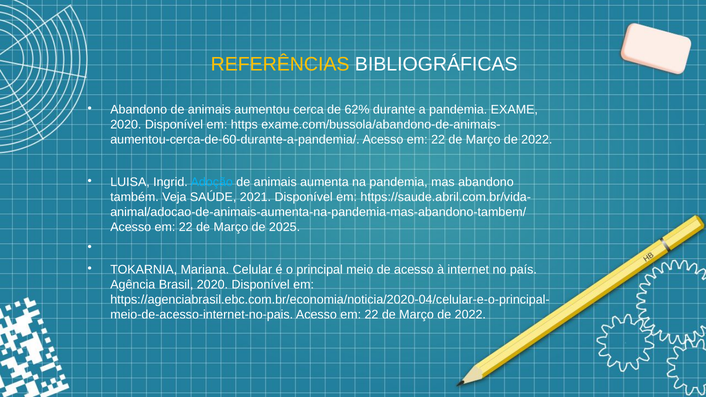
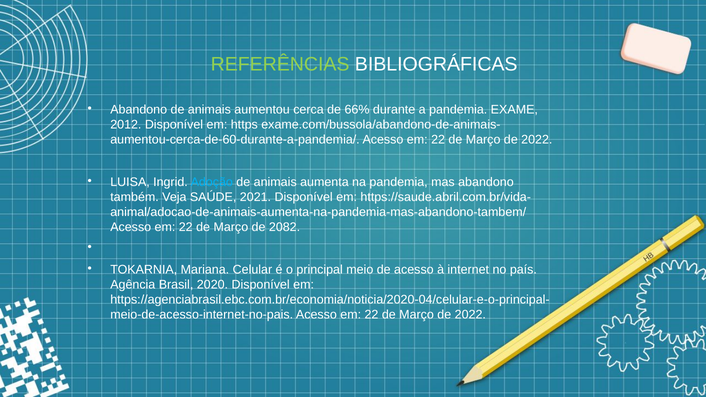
REFERÊNCIAS colour: yellow -> light green (280, 64)
62%: 62% -> 66% (357, 110)
2020: 2020 -> 2012 (126, 125)
2025: 2025 -> 2082 (285, 227)
